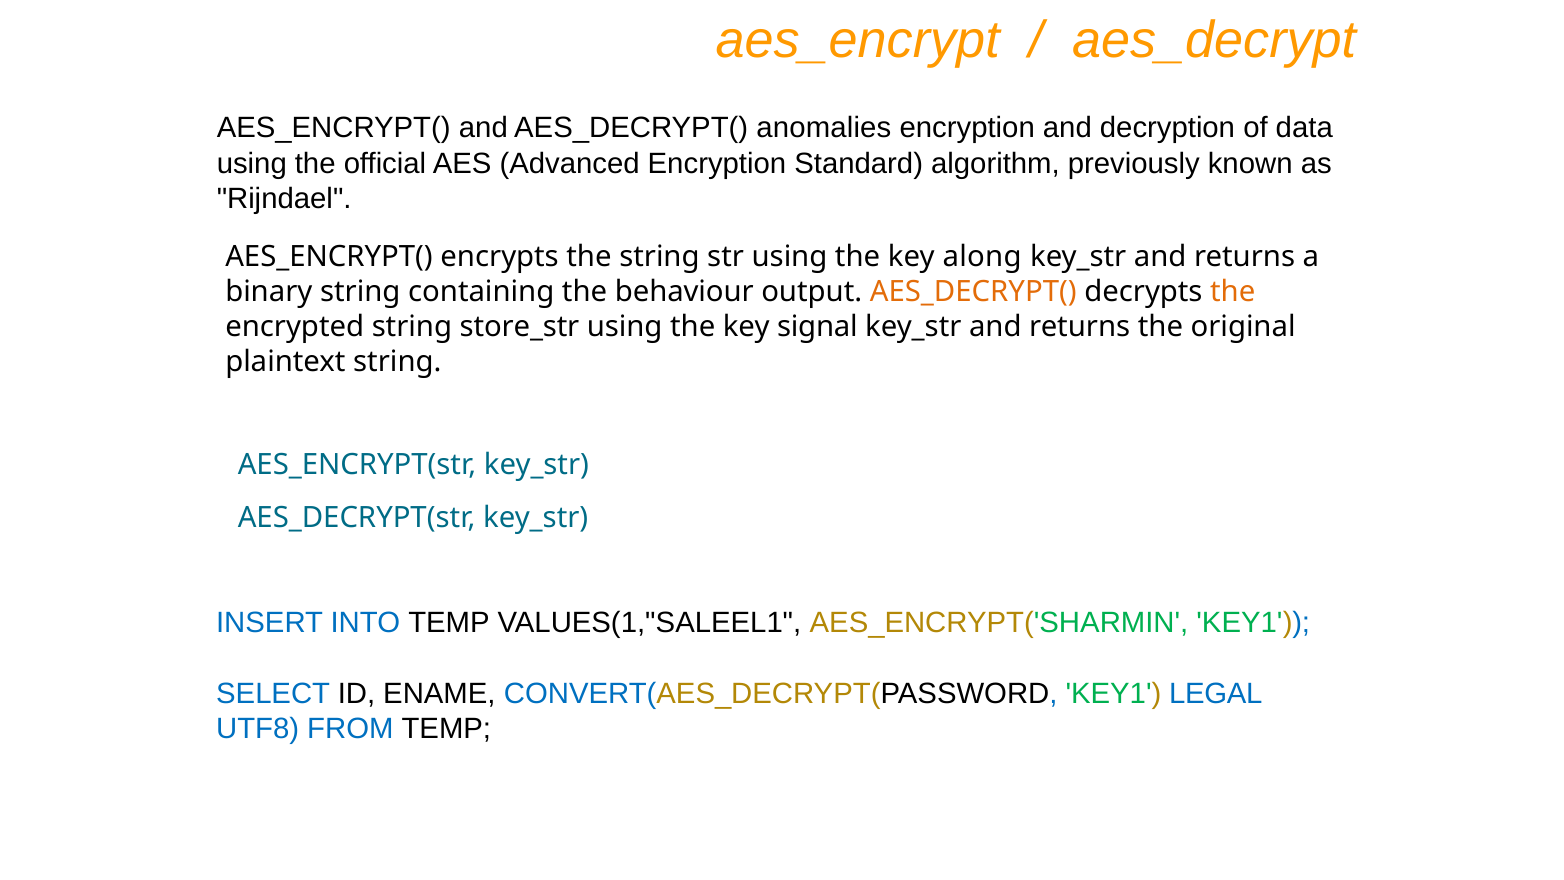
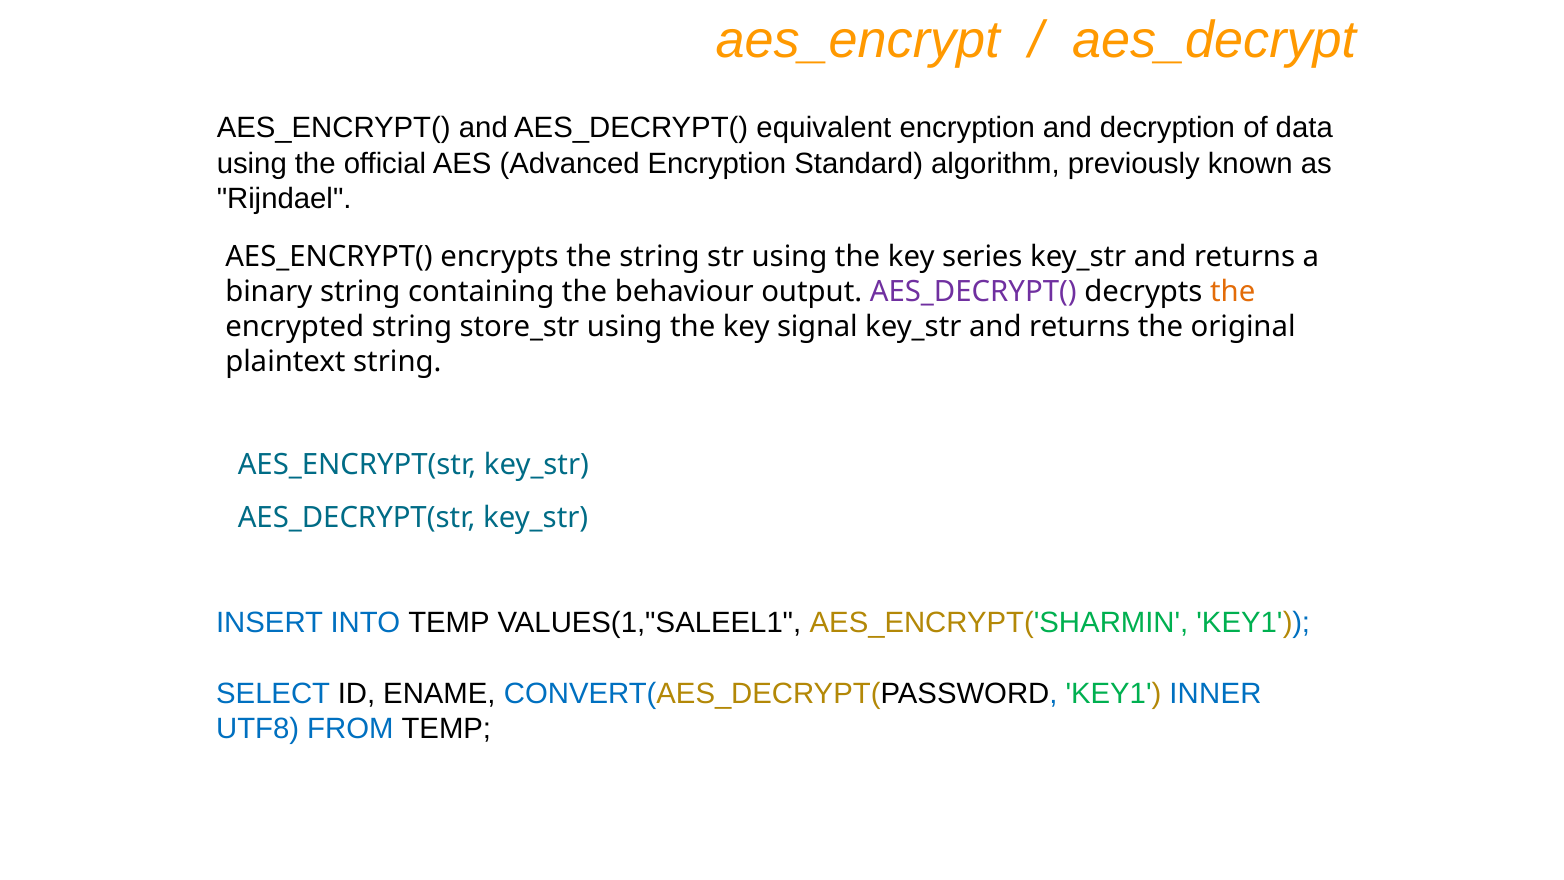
anomalies: anomalies -> equivalent (824, 128)
along: along -> series (982, 256)
AES_DECRYPT( colour: orange -> purple (973, 291)
LEGAL: LEGAL -> INNER (1215, 693)
